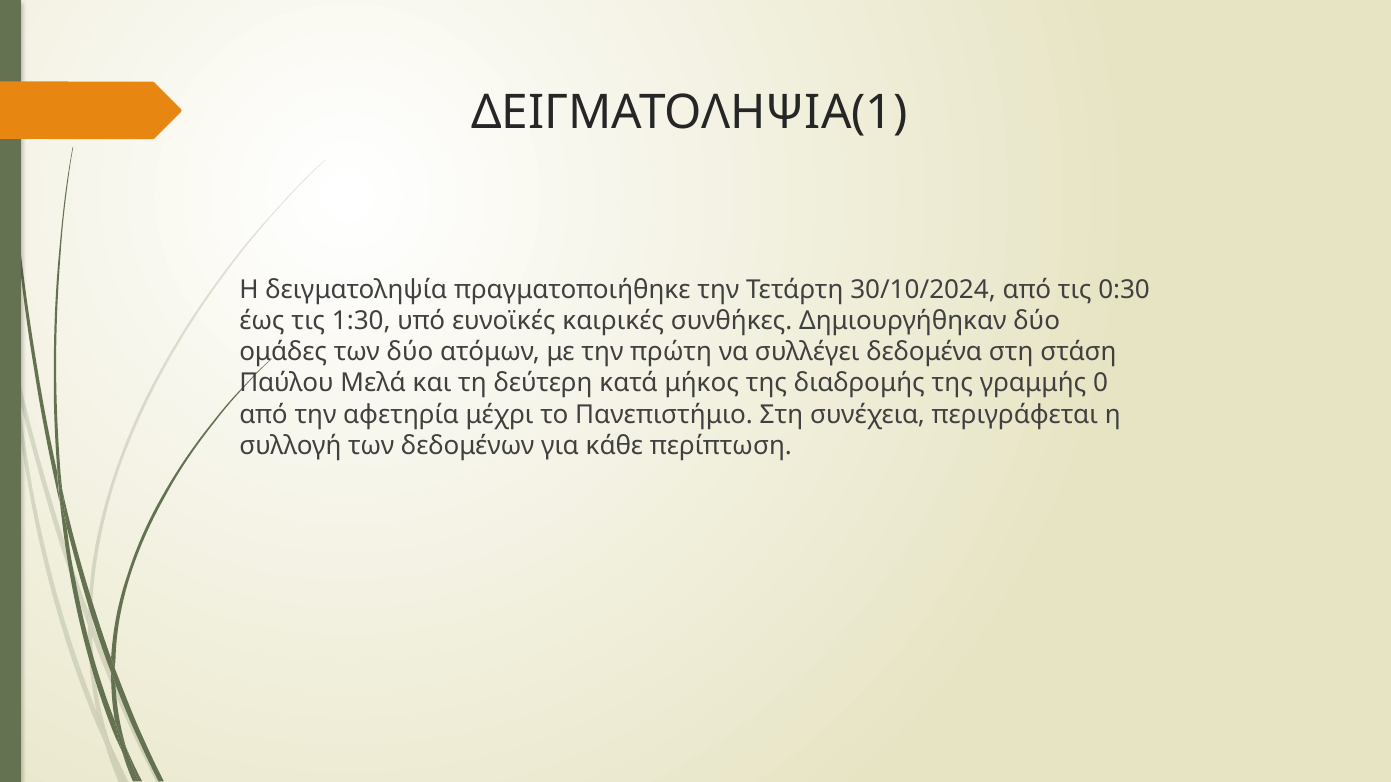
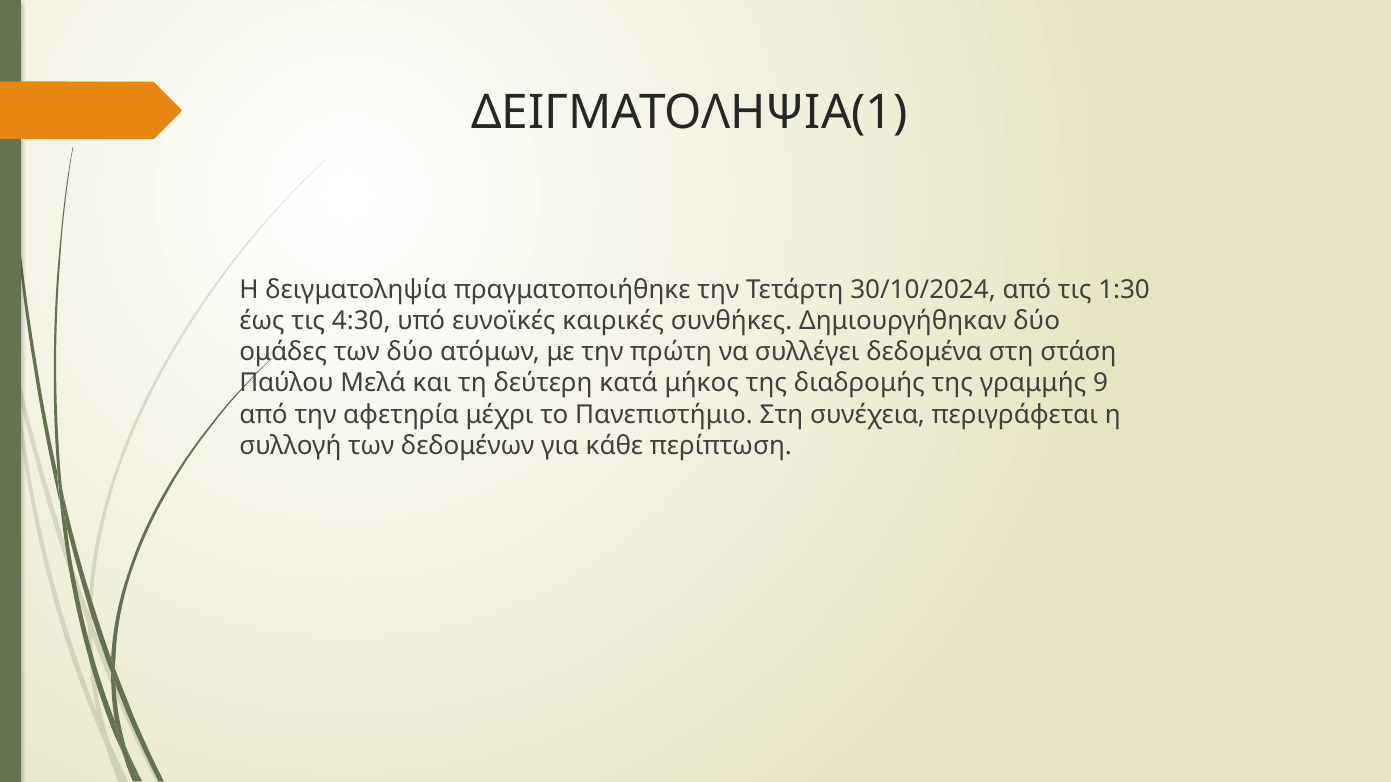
0:30: 0:30 -> 1:30 (1124, 290)
1:30: 1:30 -> 4:30 (361, 321)
0: 0 -> 9 (1101, 384)
